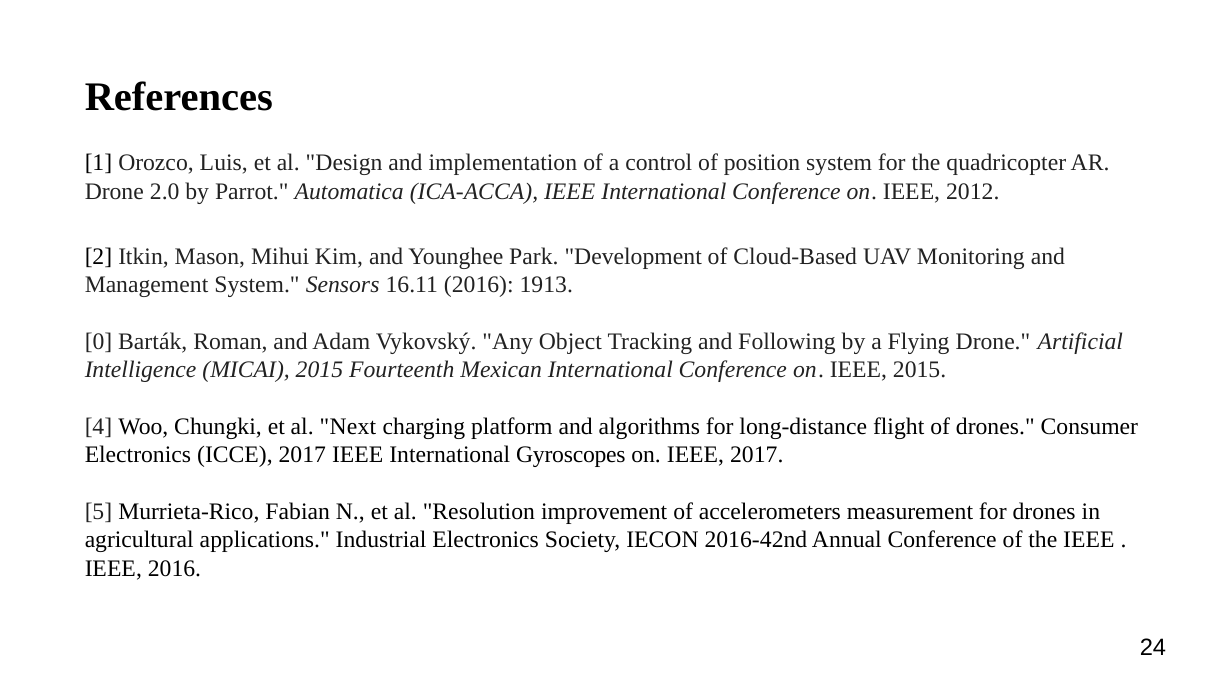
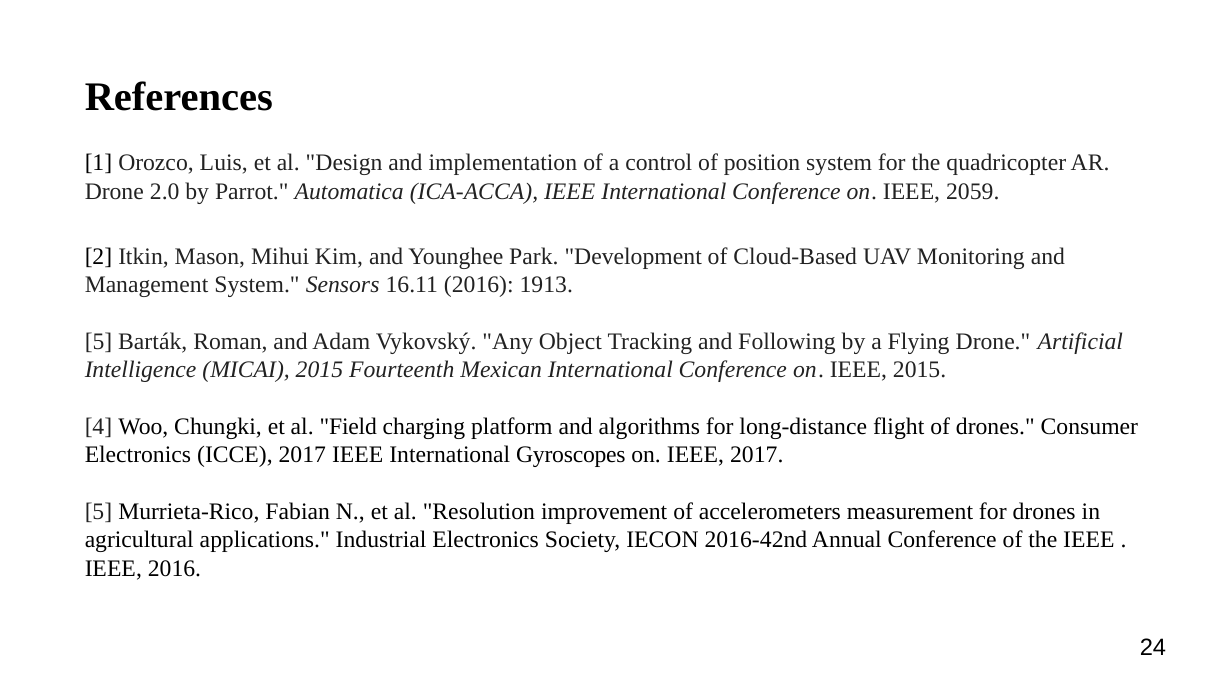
2012: 2012 -> 2059 (973, 192)
0: 0 -> 5 (99, 342)
Next: Next -> Field (348, 427)
